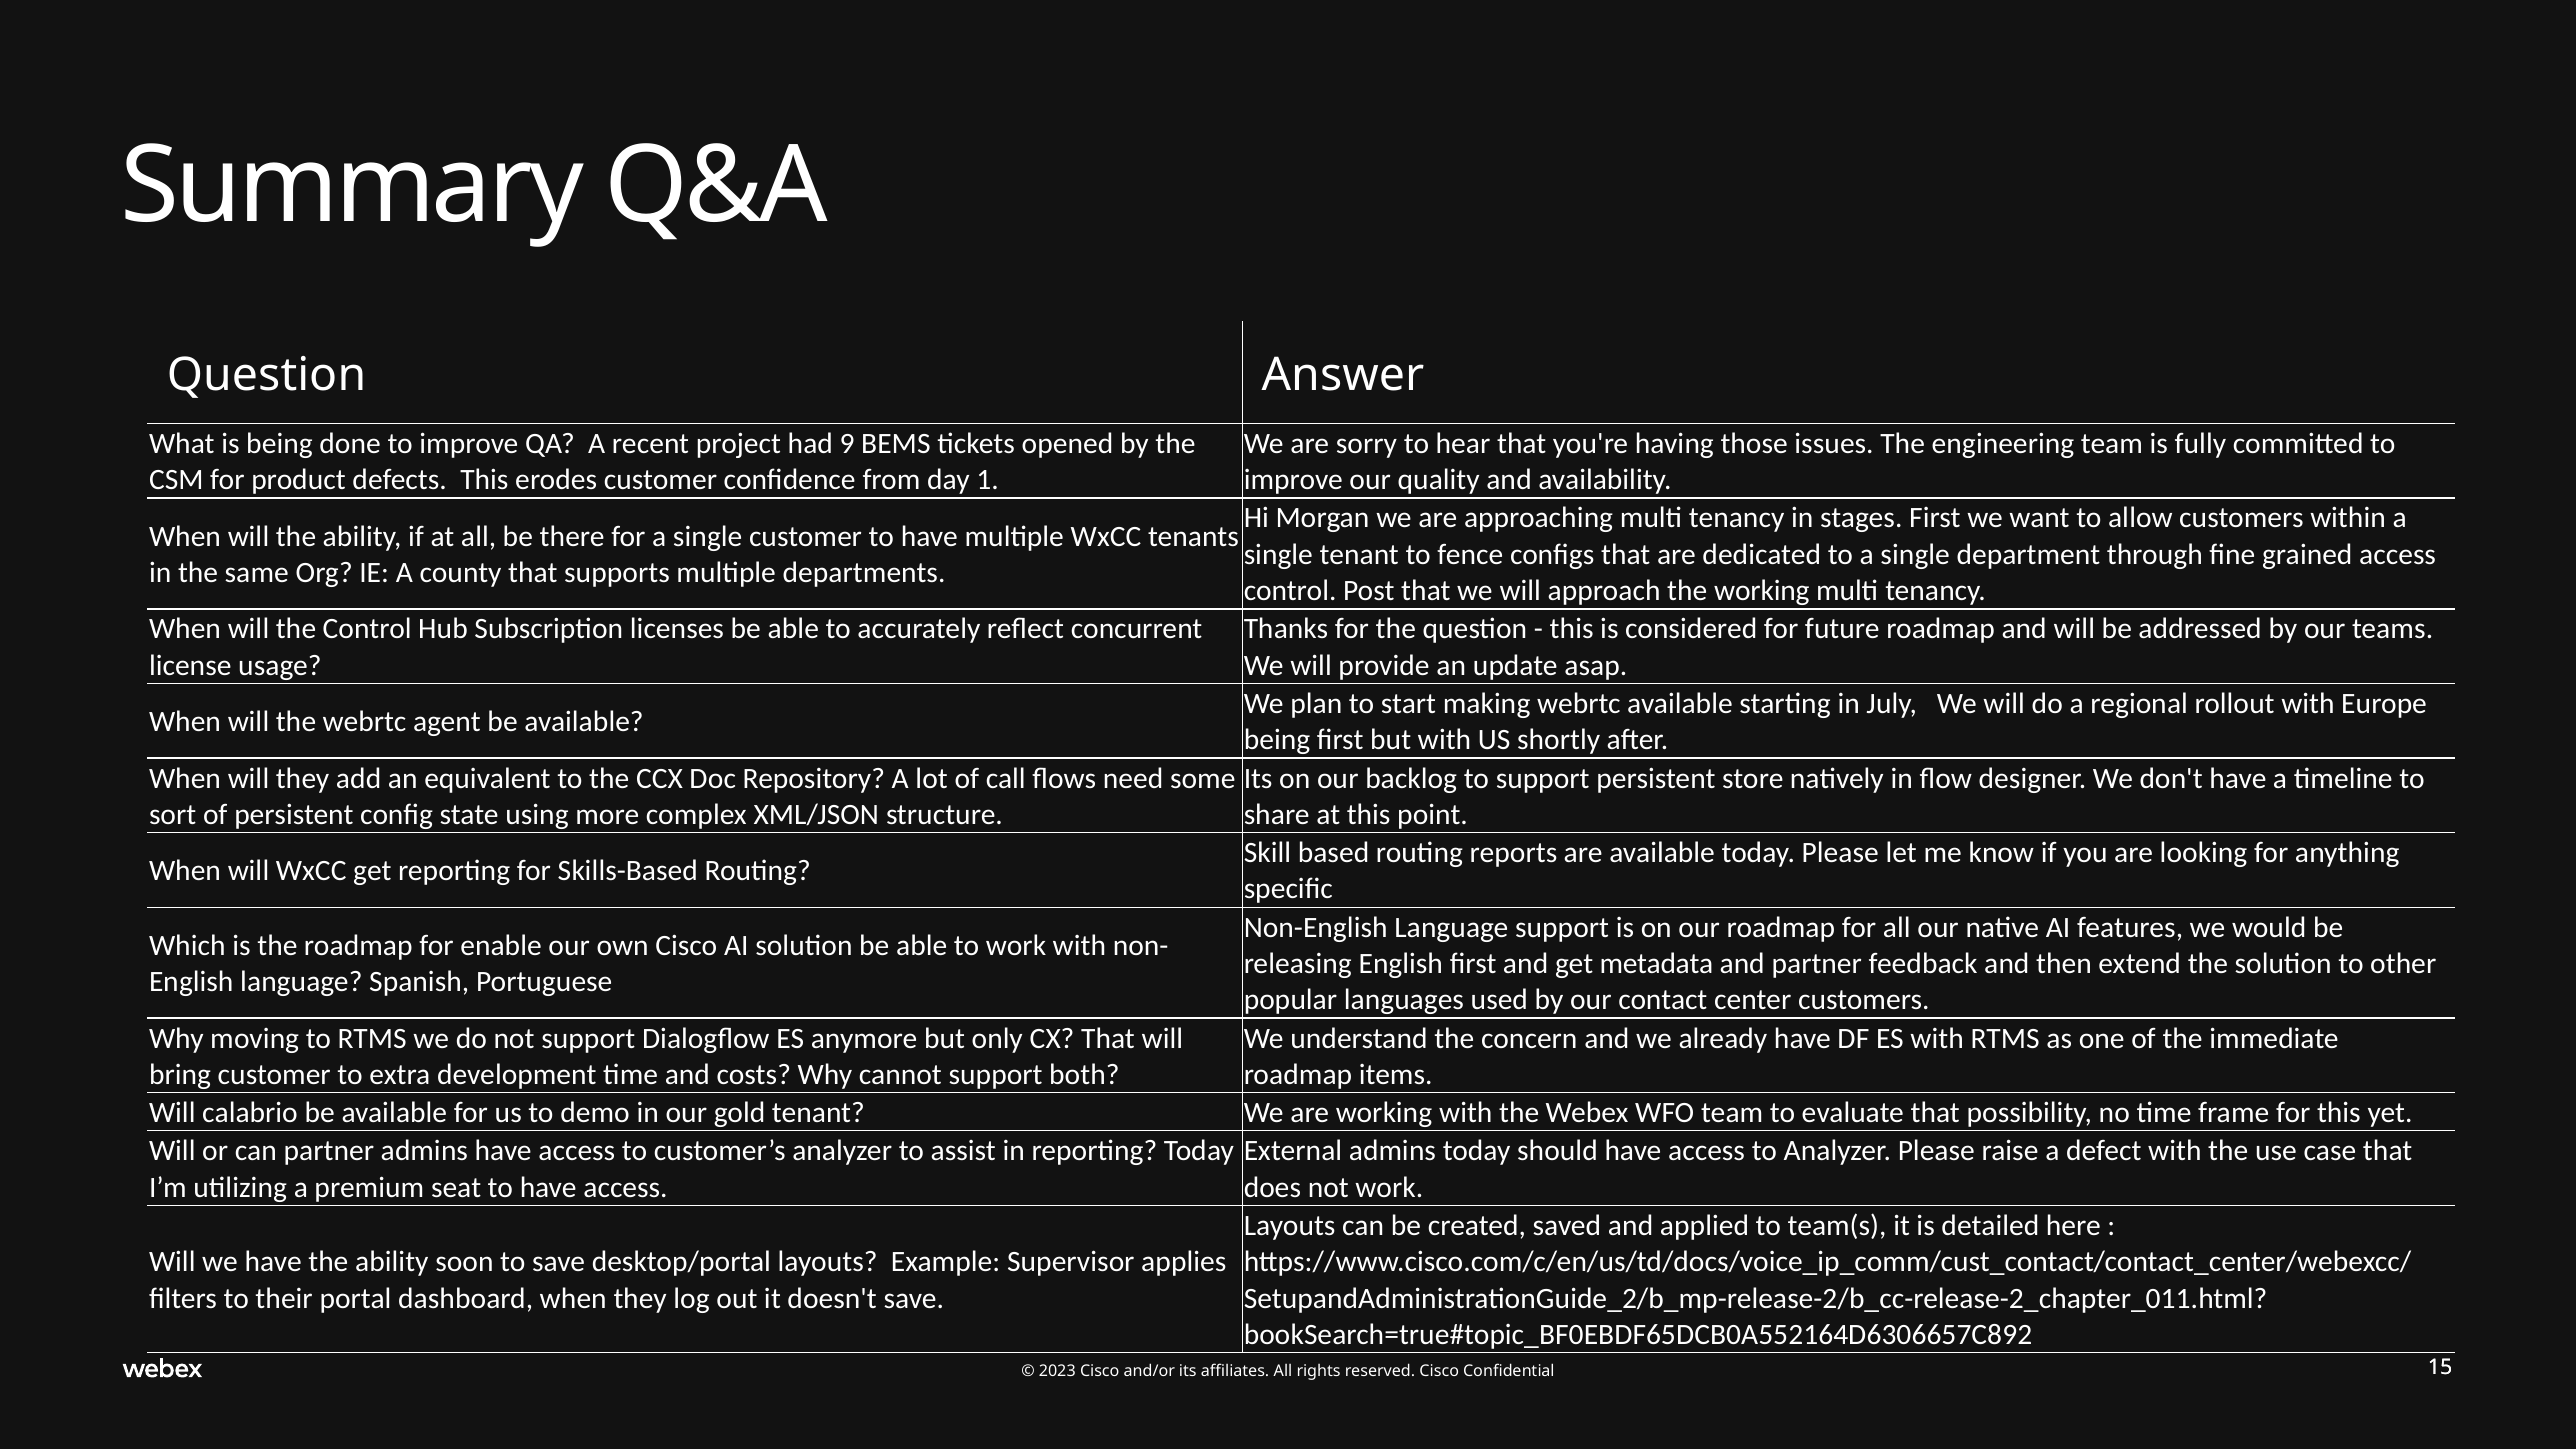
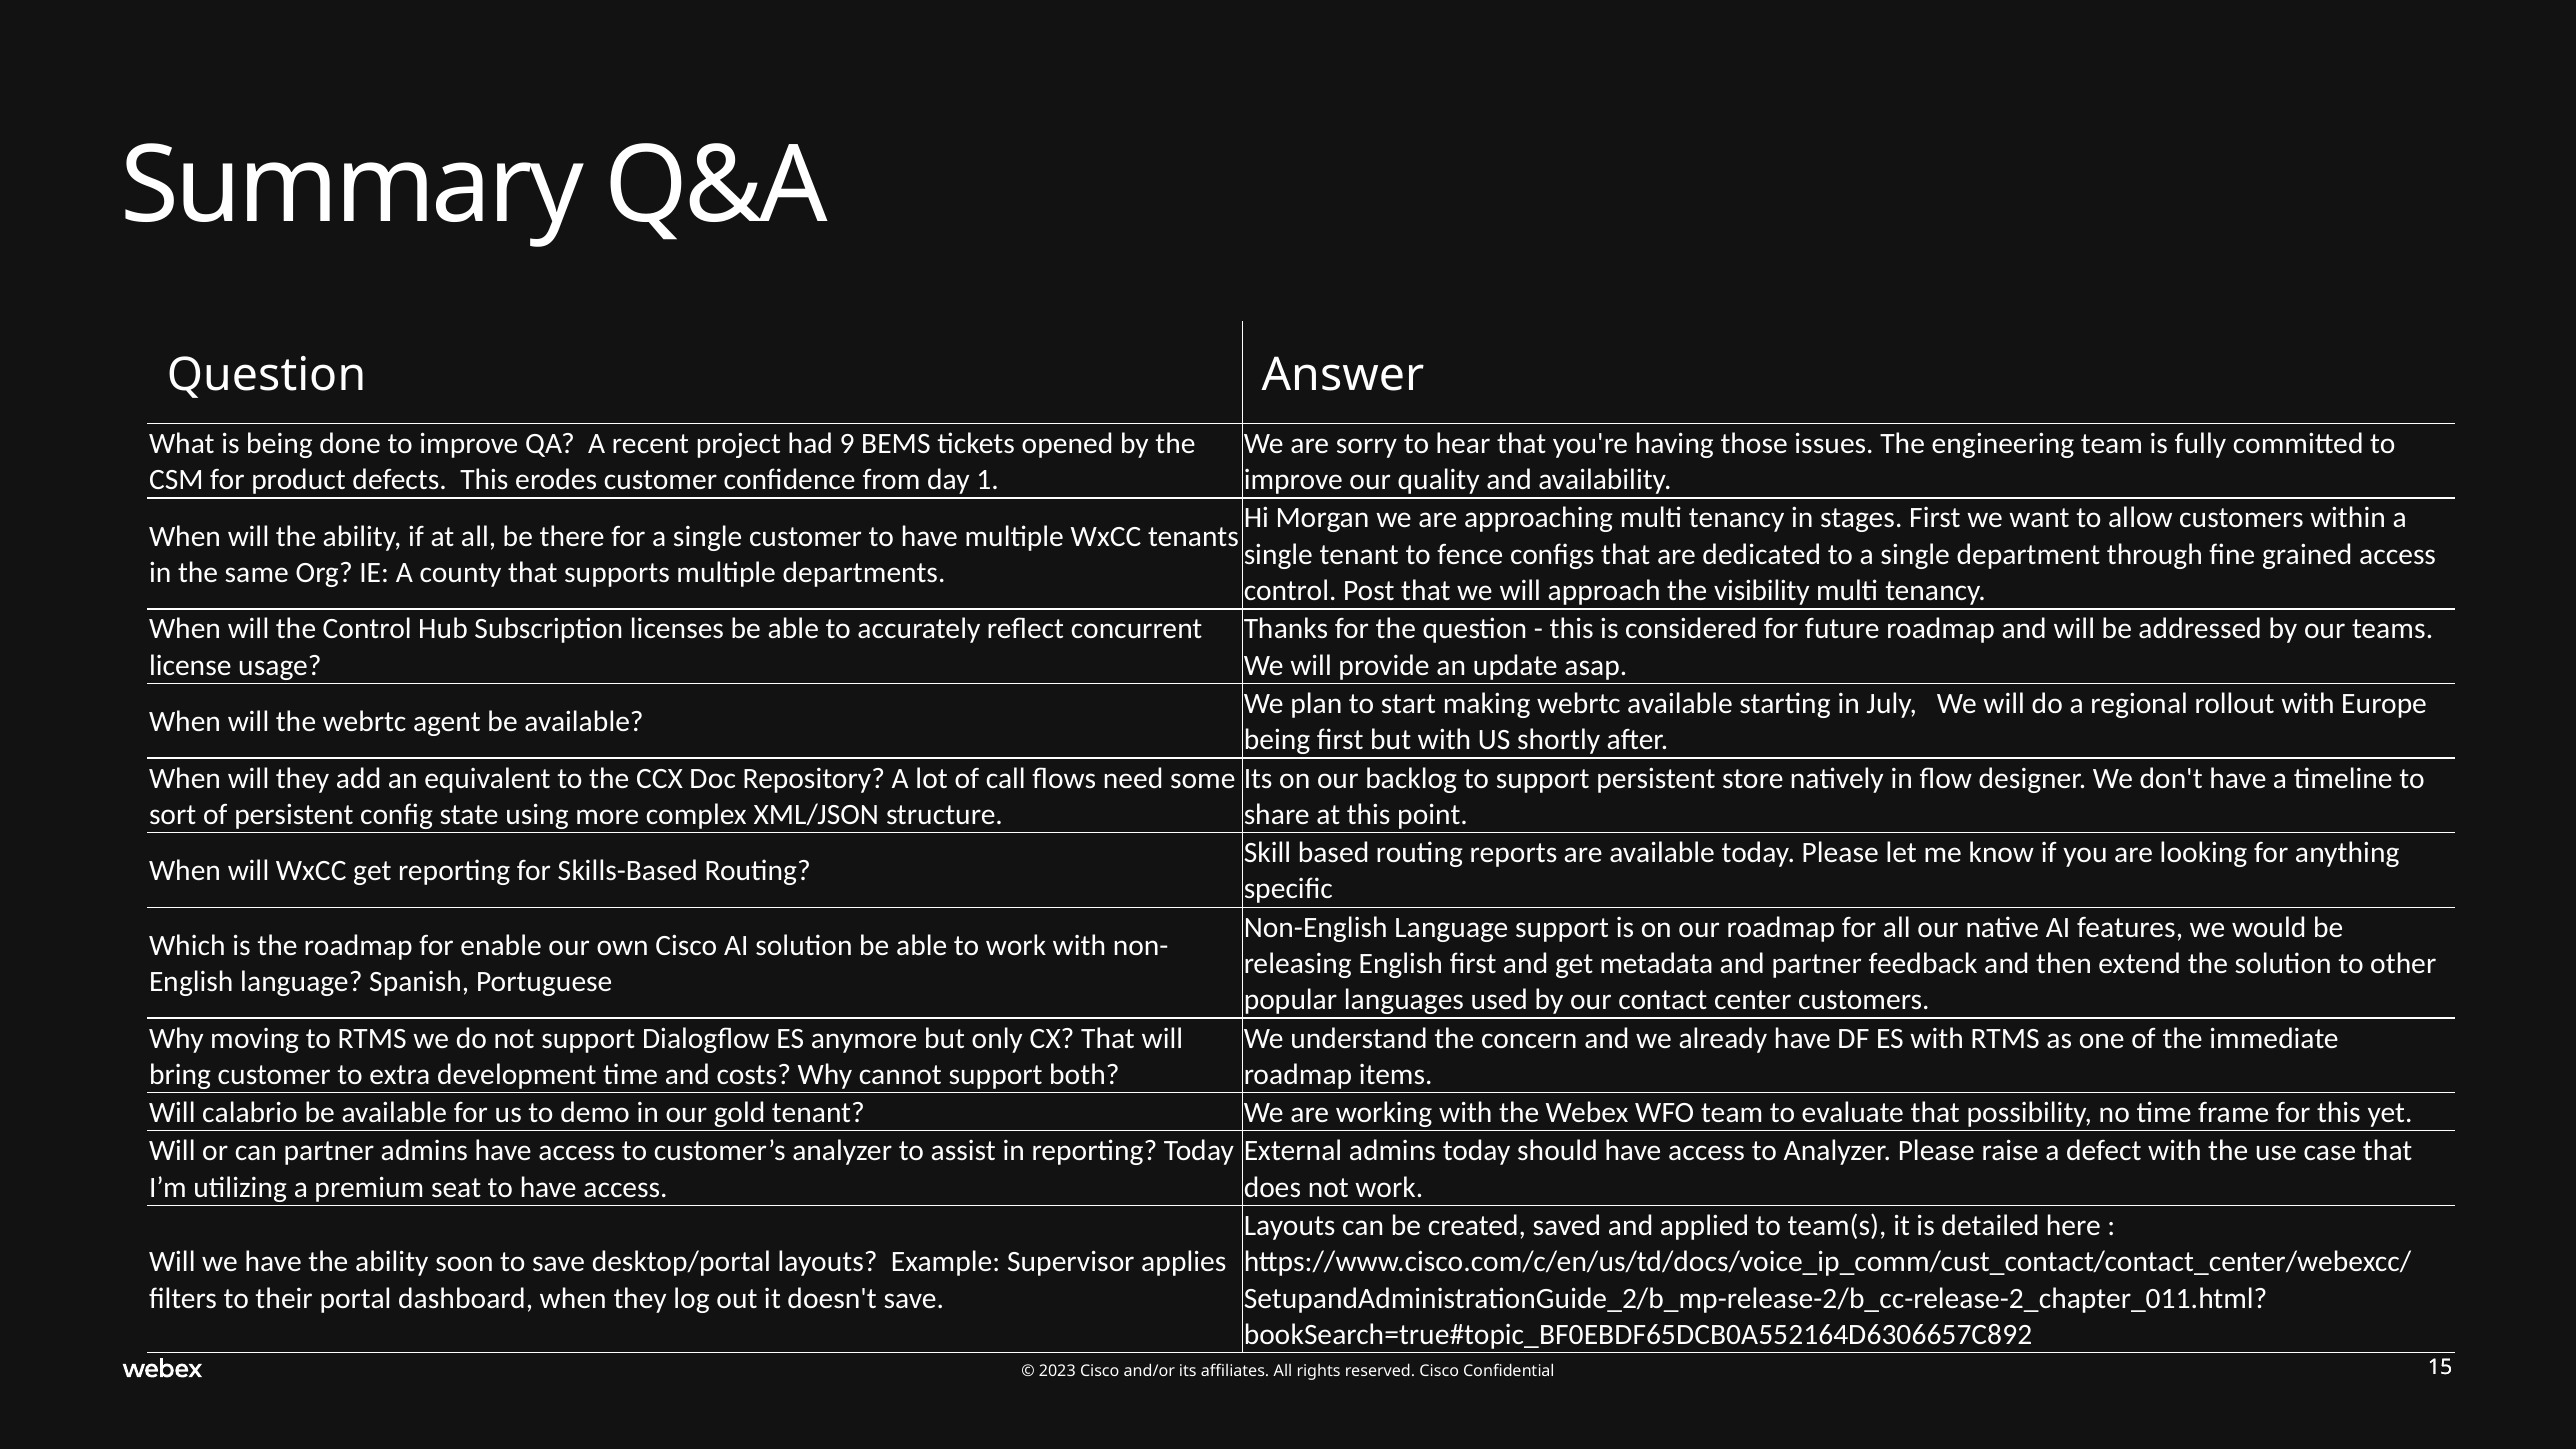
the working: working -> visibility (1762, 591)
